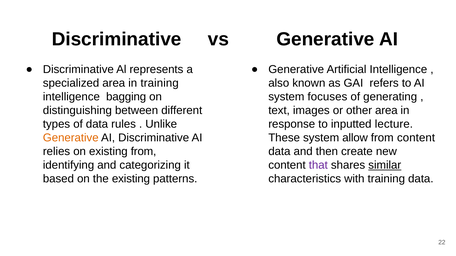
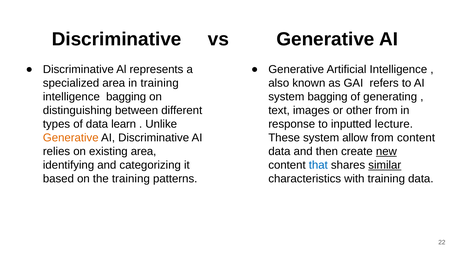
system focuses: focuses -> bagging (328, 97)
other area: area -> from (386, 111)
rules: rules -> learn (124, 124)
existing from: from -> area (144, 152)
new underline: none -> present (386, 152)
that colour: purple -> blue (318, 165)
the existing: existing -> training (131, 179)
